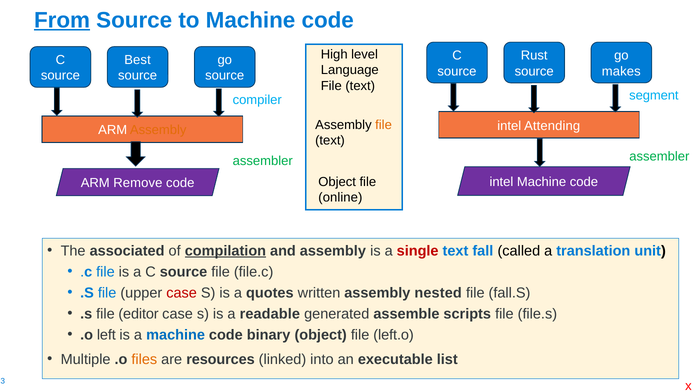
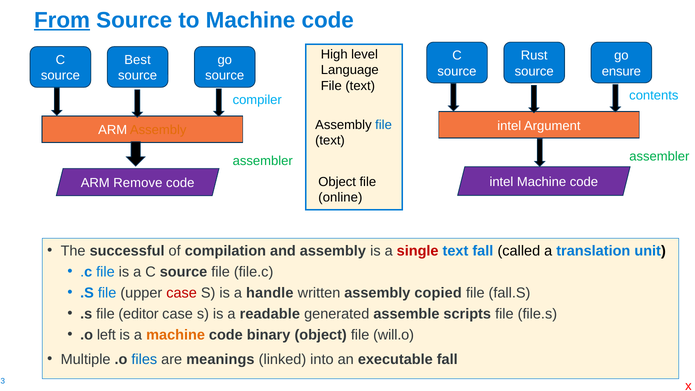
makes: makes -> ensure (621, 71)
segment: segment -> contents (654, 96)
file colour: orange -> blue (384, 125)
Attending: Attending -> Argument (552, 126)
associated: associated -> successful (127, 251)
compilation underline: present -> none (225, 251)
quotes: quotes -> handle (270, 293)
nested: nested -> copied (438, 293)
machine colour: blue -> orange (176, 335)
left.o: left.o -> will.o (394, 335)
files colour: orange -> blue (144, 359)
resources: resources -> meanings (220, 359)
executable list: list -> fall (447, 359)
